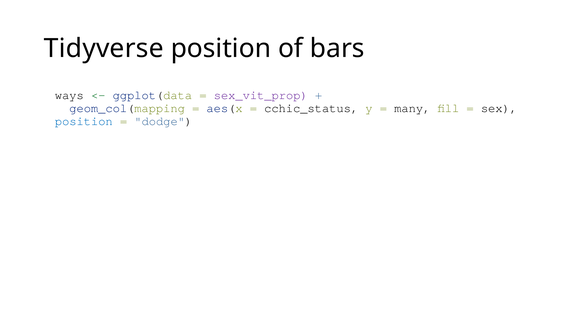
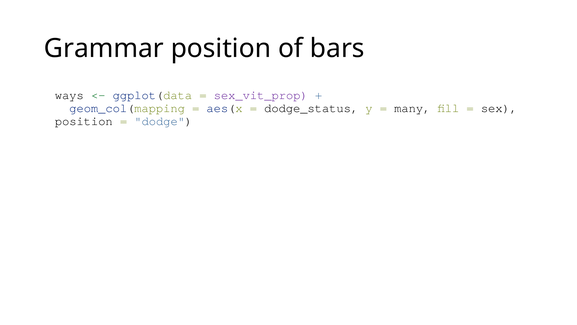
Tidyverse: Tidyverse -> Grammar (104, 48)
cchic_status: cchic_status -> dodge_status (311, 108)
position colour: blue -> black (84, 121)
